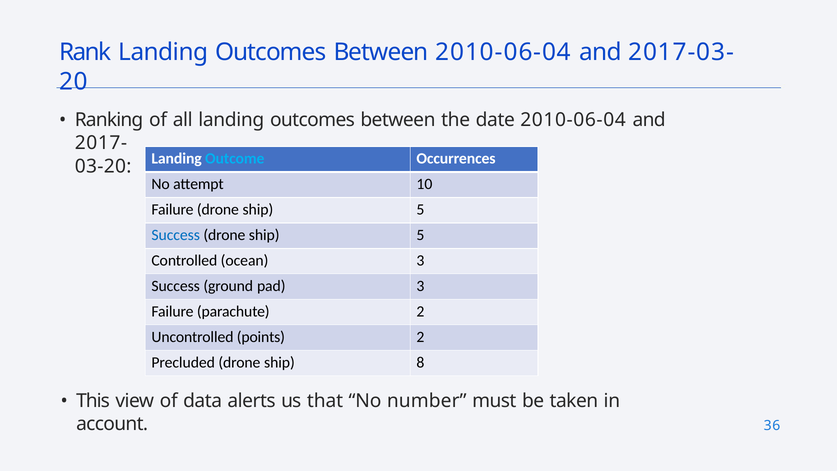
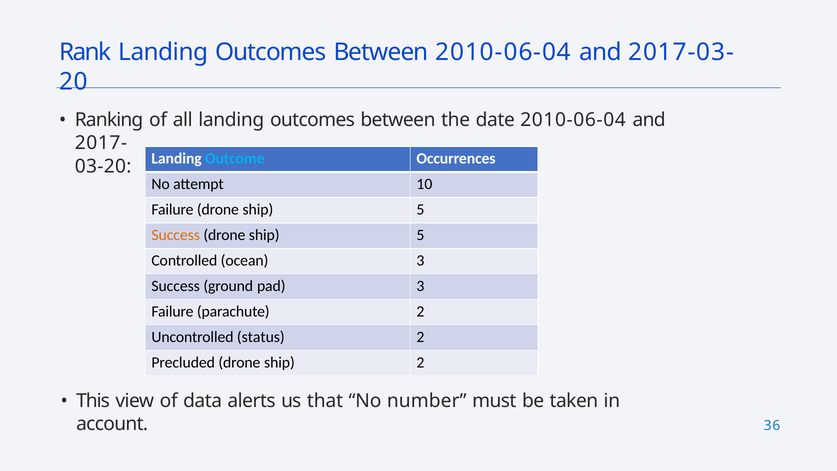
Success colour: blue -> orange (176, 235)
points: points -> status (261, 337)
ship 8: 8 -> 2 (420, 362)
